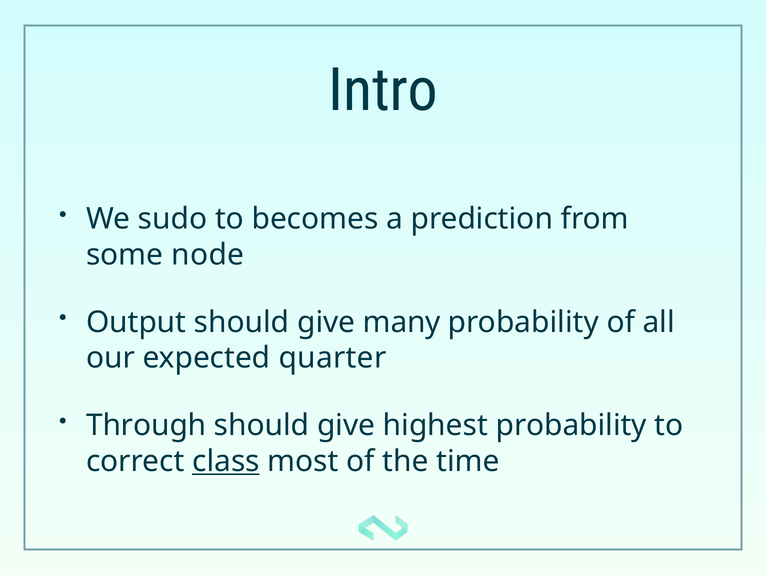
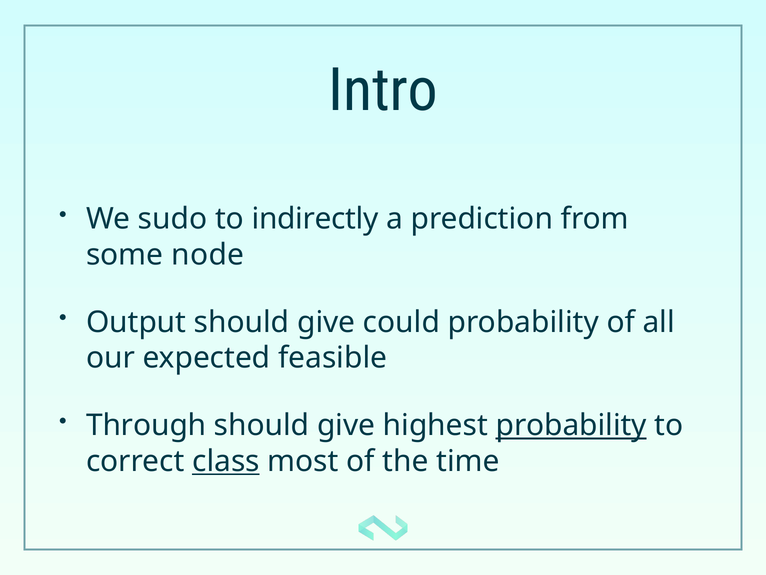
becomes: becomes -> indirectly (315, 219)
many: many -> could (402, 322)
quarter: quarter -> feasible (333, 358)
probability underline: none -> present (571, 425)
